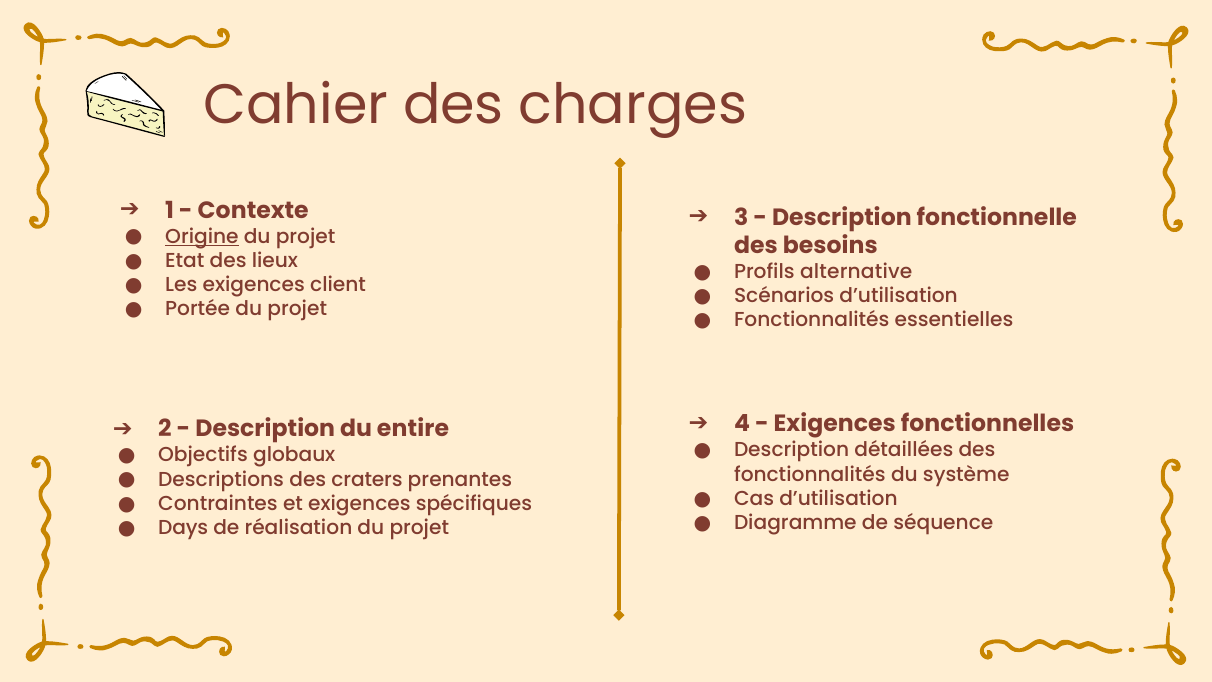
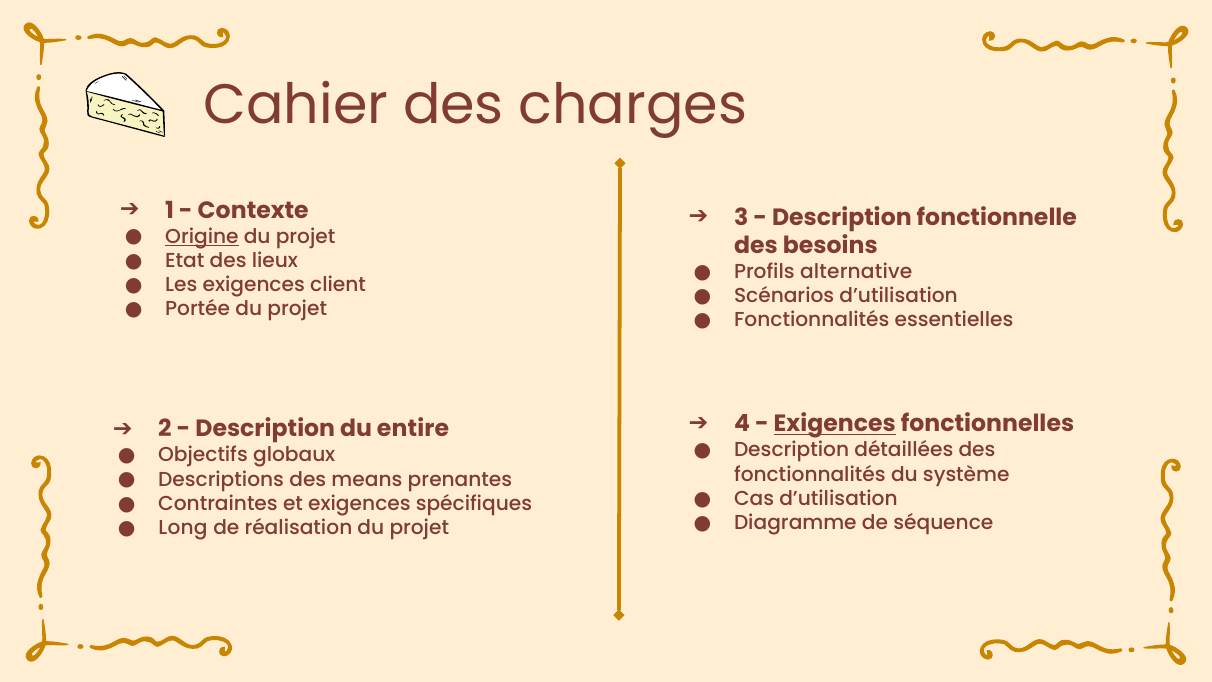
Exigences underline: none -> present (835, 424)
craters: craters -> means (367, 479)
Days: Days -> Long (183, 528)
